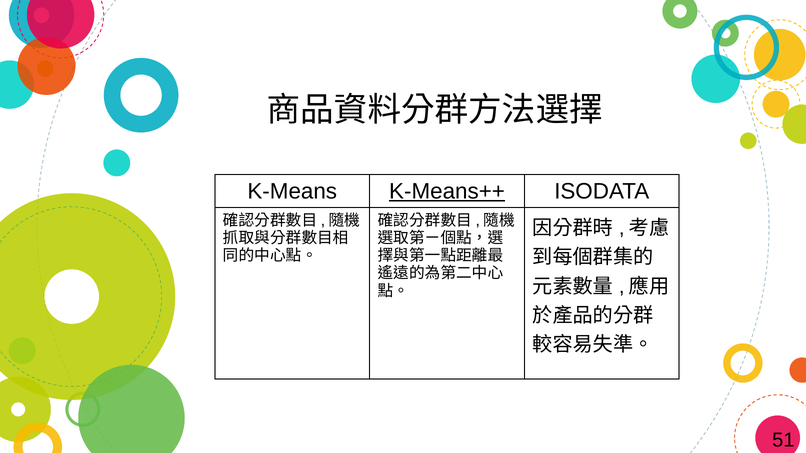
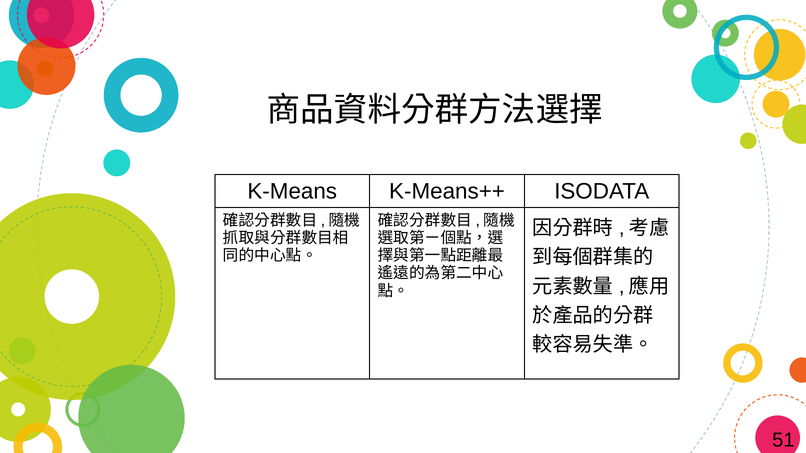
K-Means++ underline: present -> none (447, 191)
